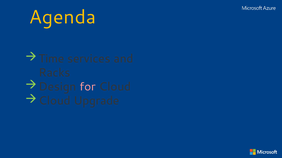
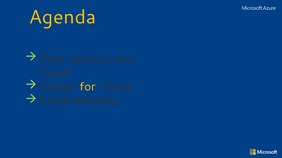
Racks: Racks -> Cloud (54, 73)
for colour: pink -> yellow (88, 87)
Upgrade: Upgrade -> Machine (96, 101)
